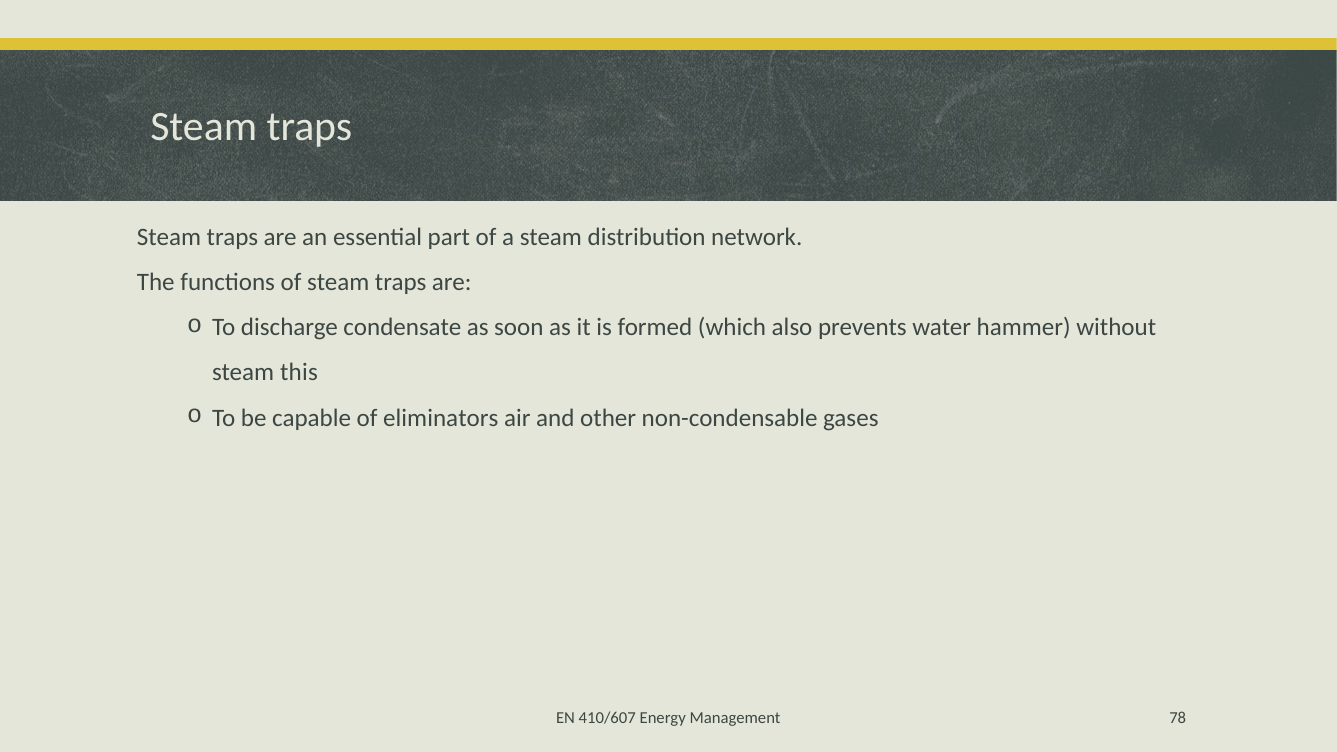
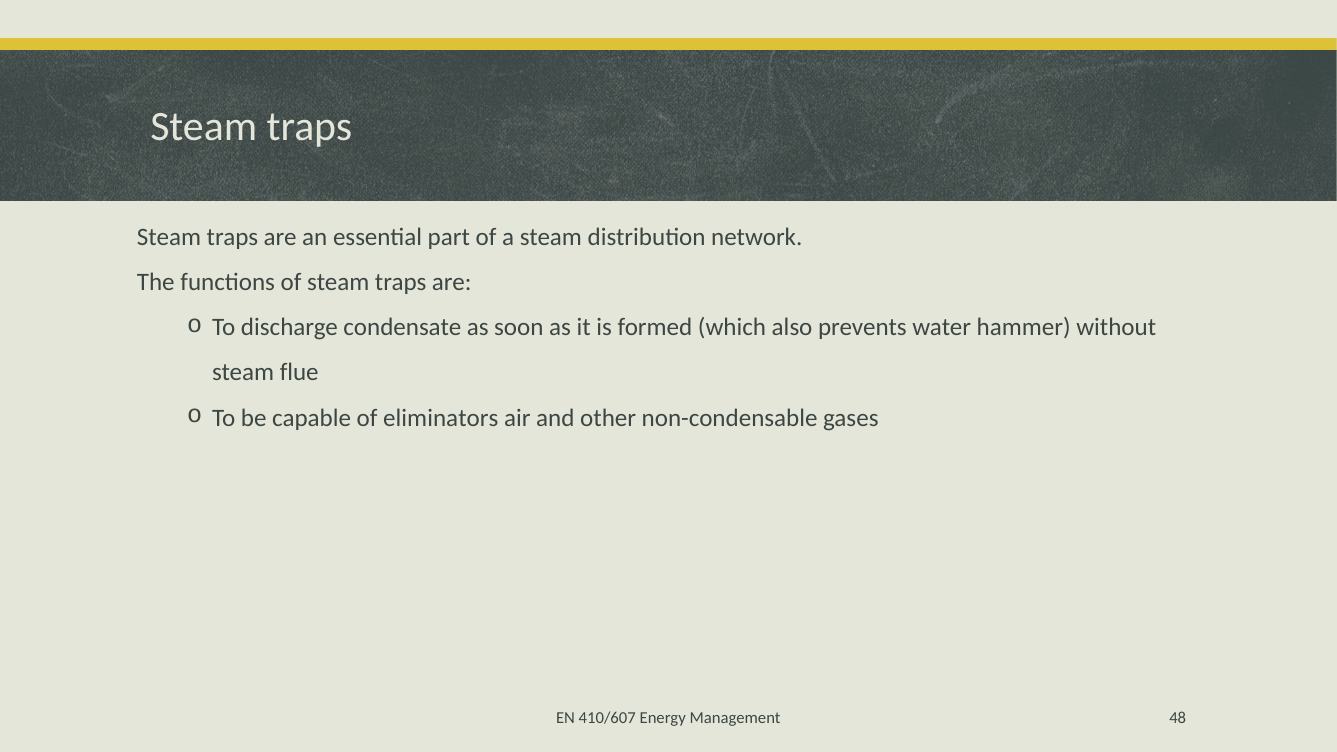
this: this -> flue (299, 373)
78: 78 -> 48 (1178, 718)
